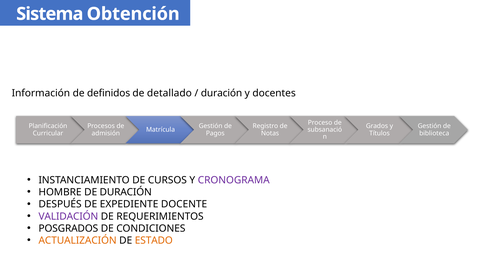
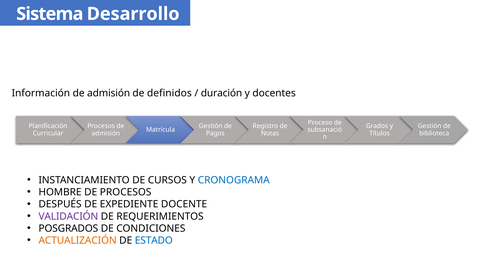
Obtención: Obtención -> Desarrollo (133, 14)
Información de definidos: definidos -> admisión (109, 93)
detallado: detallado -> definidos (169, 93)
CRONOGRAMA colour: purple -> blue (234, 180)
DE DURACIÓN: DURACIÓN -> PROCESOS (126, 192)
ESTADO colour: orange -> blue (154, 241)
